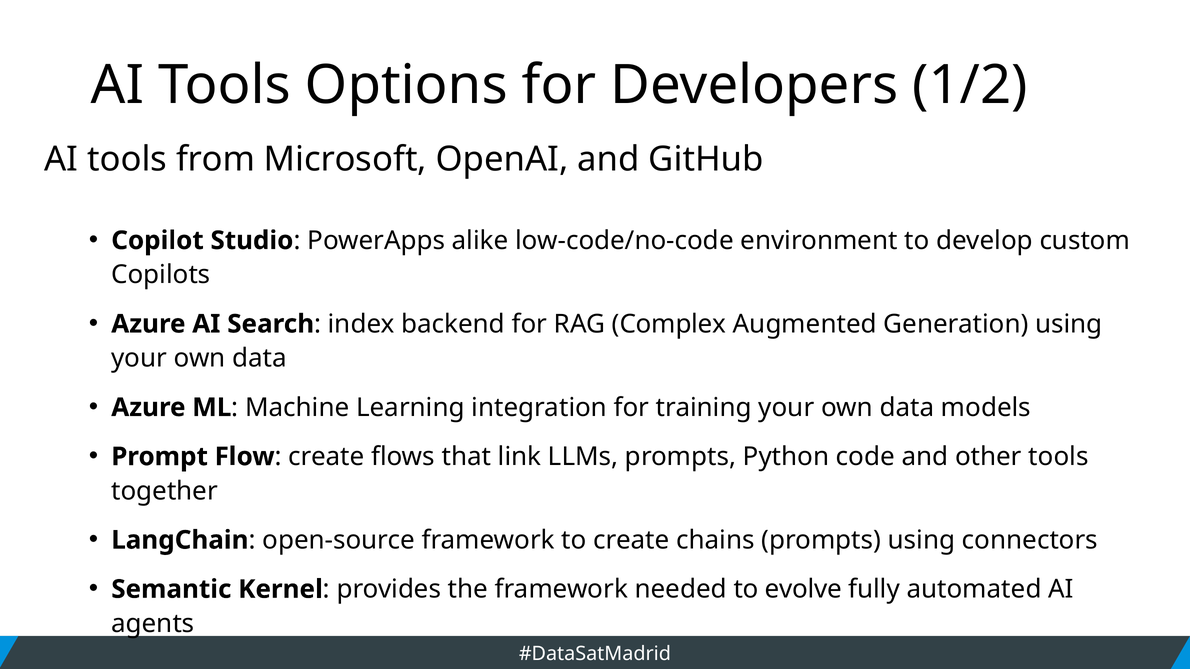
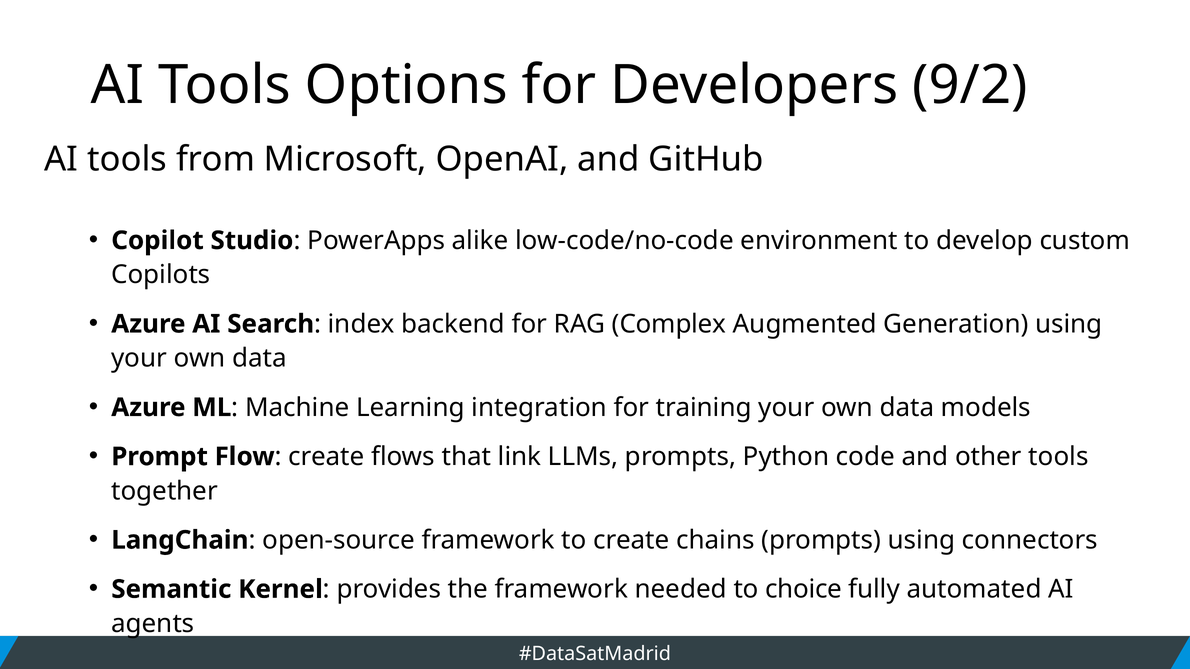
1/2: 1/2 -> 9/2 (970, 86)
evolve: evolve -> choice (803, 590)
